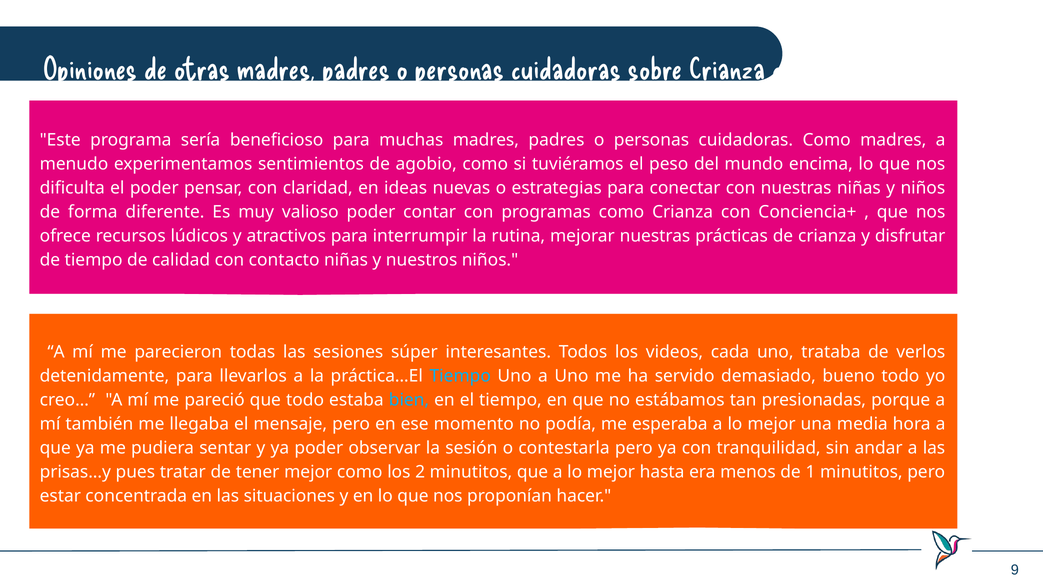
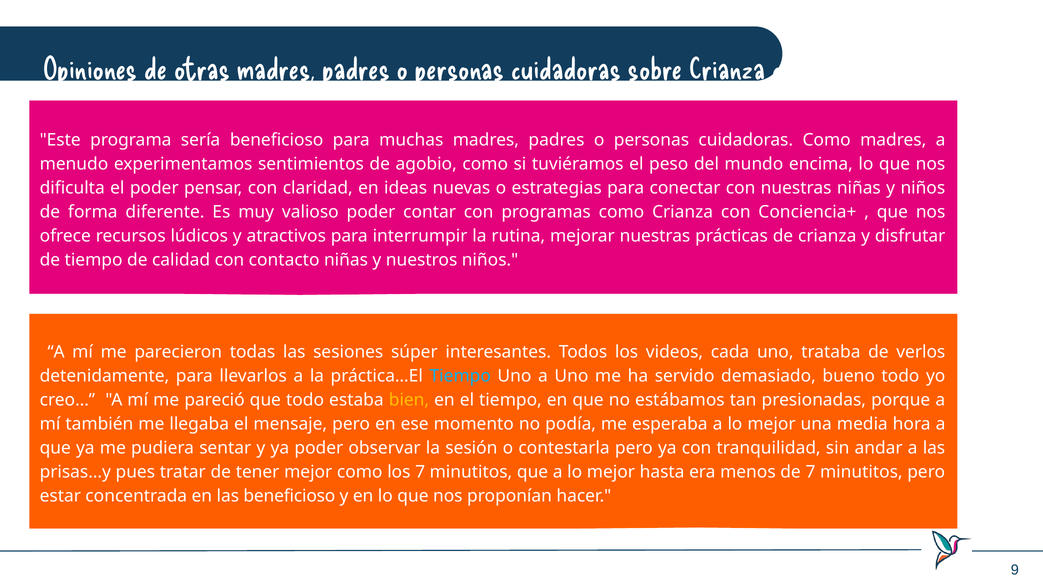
bien colour: light blue -> yellow (409, 400)
los 2: 2 -> 7 (420, 472)
de 1: 1 -> 7 (810, 472)
las situaciones: situaciones -> beneficioso (289, 496)
